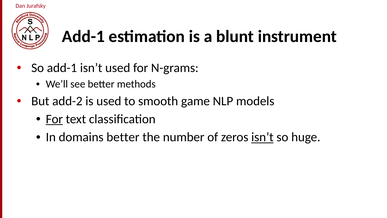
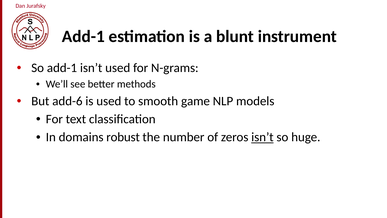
add-2: add-2 -> add-6 (67, 101)
For underline: present -> none (54, 119)
domains better: better -> robust (123, 137)
